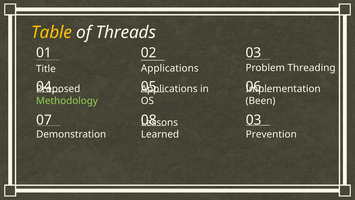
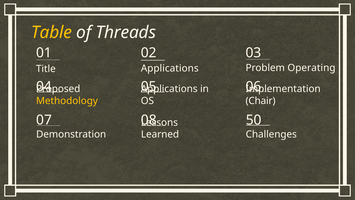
Threading: Threading -> Operating (311, 68)
Methodology colour: light green -> yellow (67, 101)
Been: Been -> Chair (261, 101)
03: 03 -> 50 (254, 120)
Prevention: Prevention -> Challenges (271, 134)
